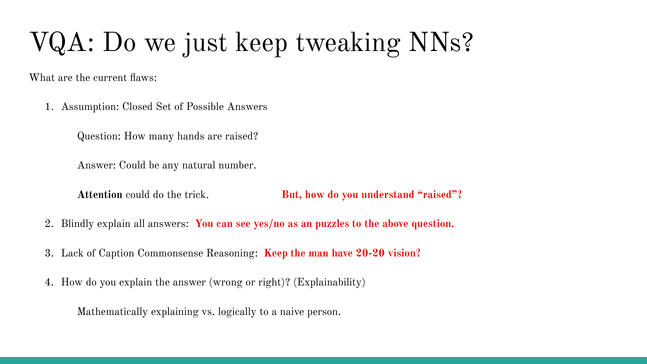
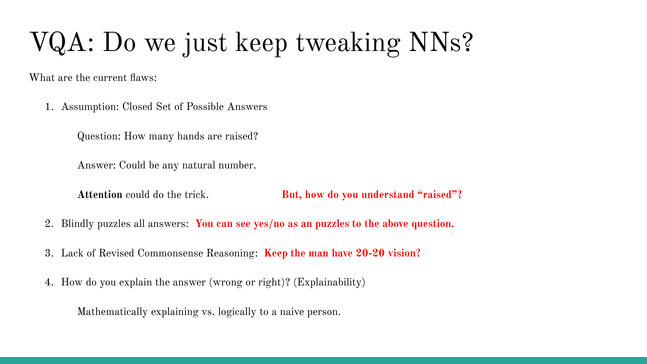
Blindly explain: explain -> puzzles (114, 224)
Caption: Caption -> Revised (117, 253)
